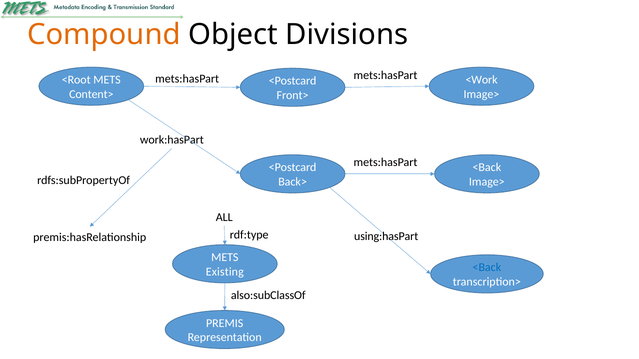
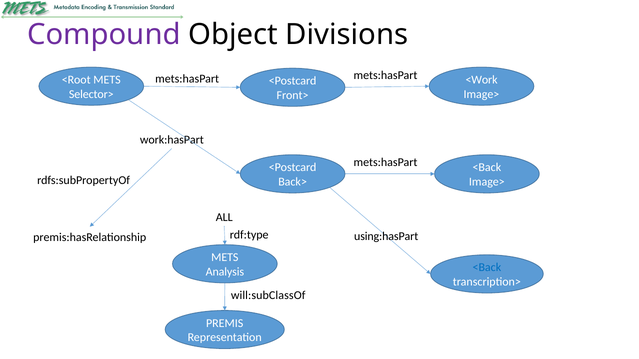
Compound colour: orange -> purple (104, 35)
Content>: Content> -> Selector> (91, 94)
Existing: Existing -> Analysis (225, 272)
also:subClassOf: also:subClassOf -> will:subClassOf (268, 295)
